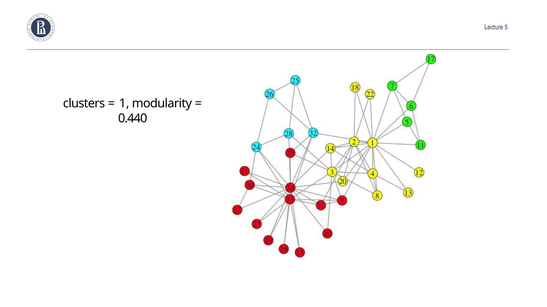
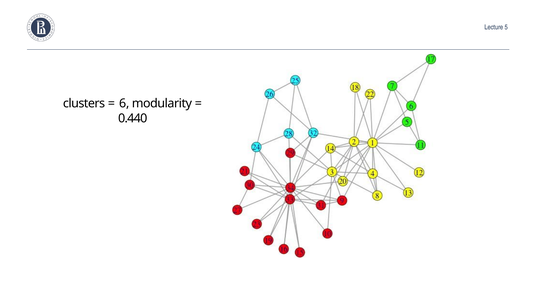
1: 1 -> 6 (124, 104)
